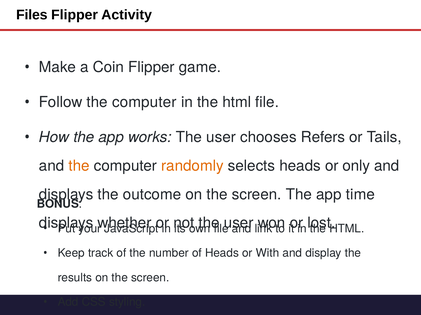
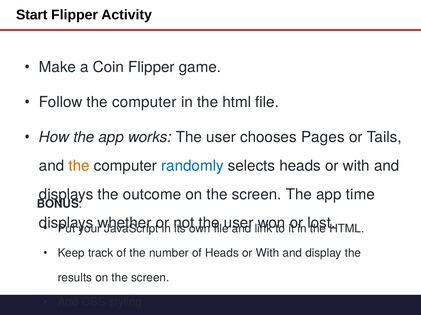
Files: Files -> Start (32, 15)
Refers: Refers -> Pages (323, 138)
randomly colour: orange -> blue (192, 166)
selects heads or only: only -> with (356, 166)
